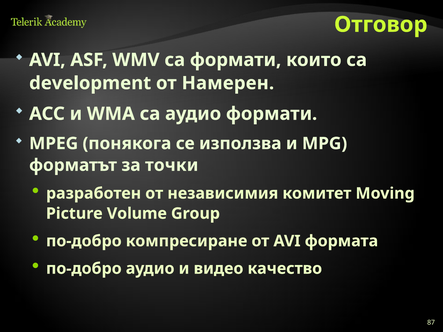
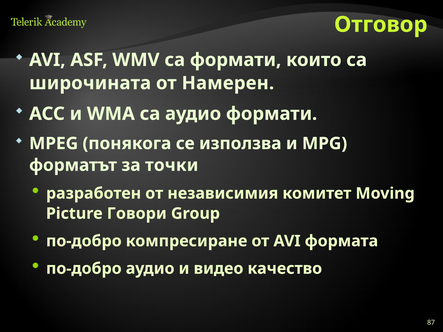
development: development -> широчината (90, 83)
Volume: Volume -> Говори (137, 214)
